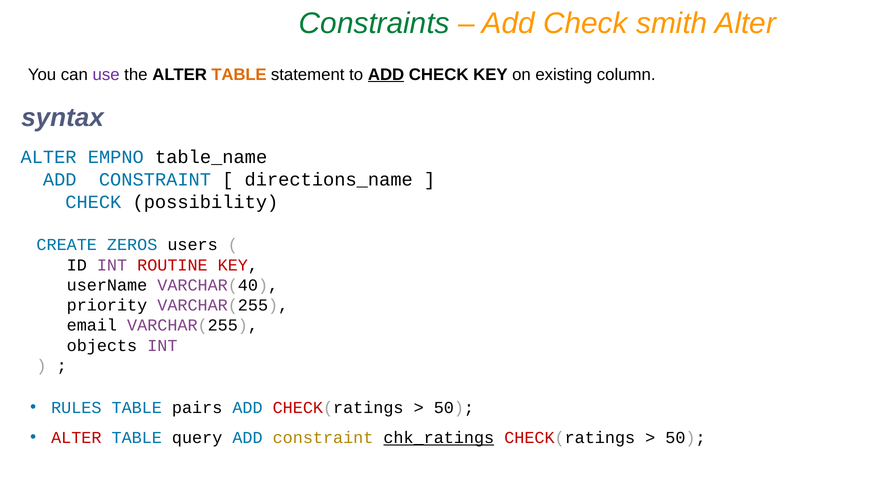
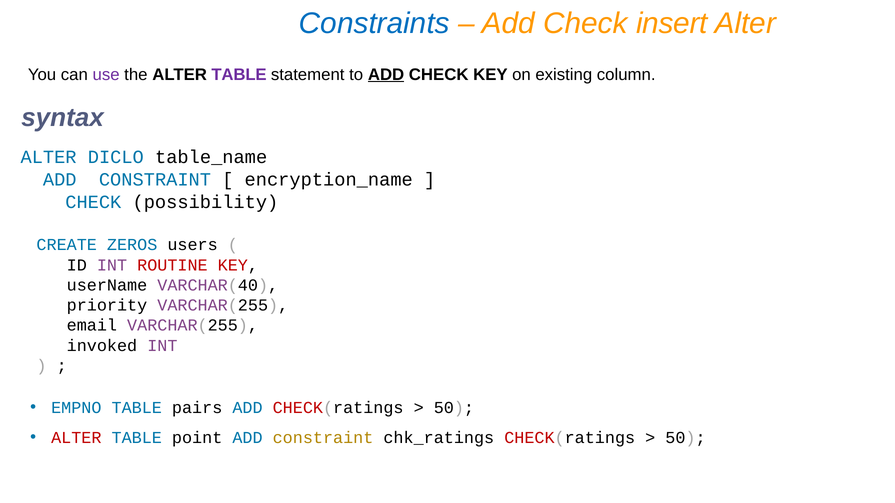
Constraints colour: green -> blue (374, 23)
smith: smith -> insert (672, 23)
TABLE colour: orange -> purple (239, 75)
EMPNO: EMPNO -> DICLO (116, 157)
directions_name: directions_name -> encryption_name (329, 180)
objects: objects -> invoked (102, 346)
RULES: RULES -> EMPNO (76, 408)
query: query -> point (197, 438)
chk_ratings underline: present -> none (439, 438)
